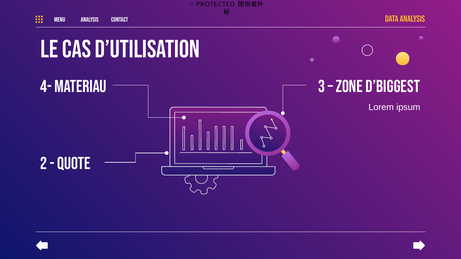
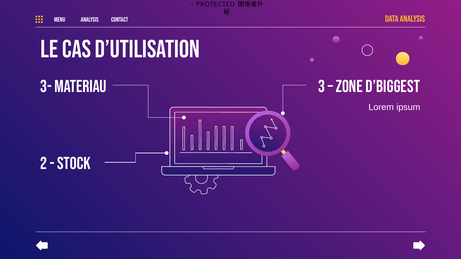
4-: 4- -> 3- (46, 86)
Quote: Quote -> Stock (74, 164)
